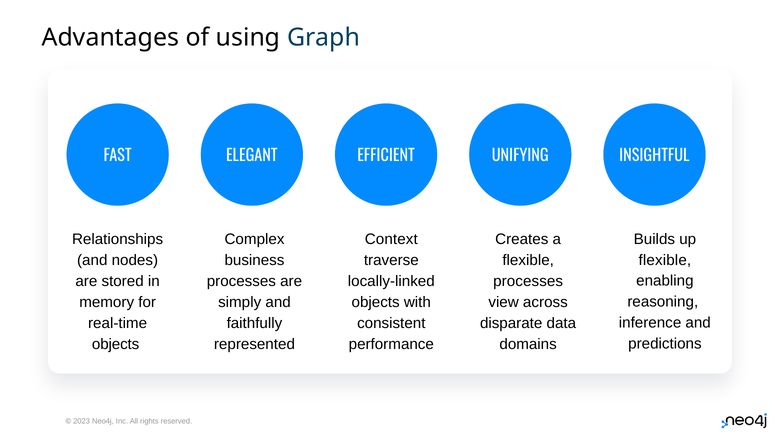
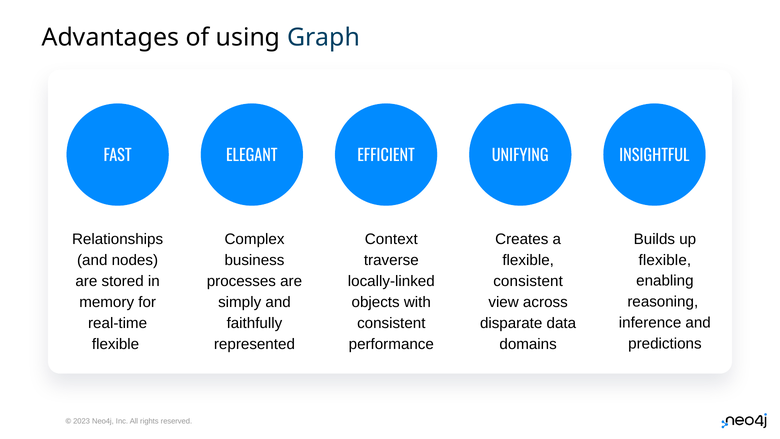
processes: processes -> consistent (528, 281)
objects: objects -> flexible (116, 344)
